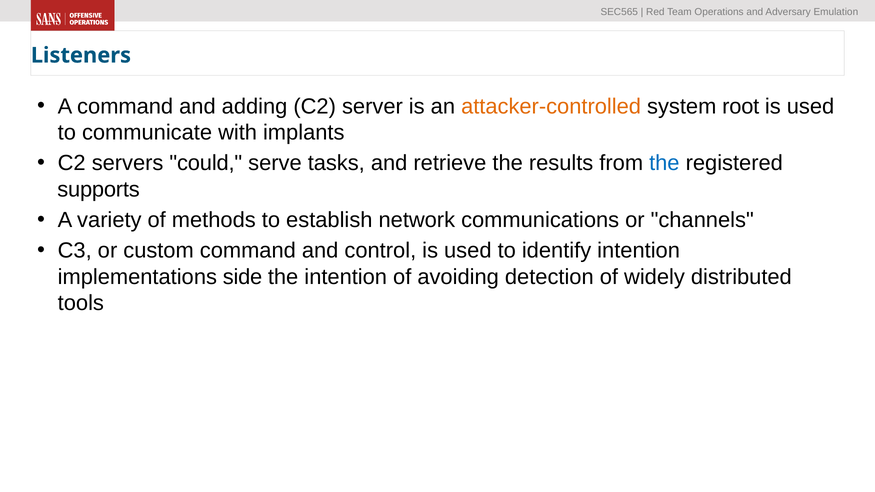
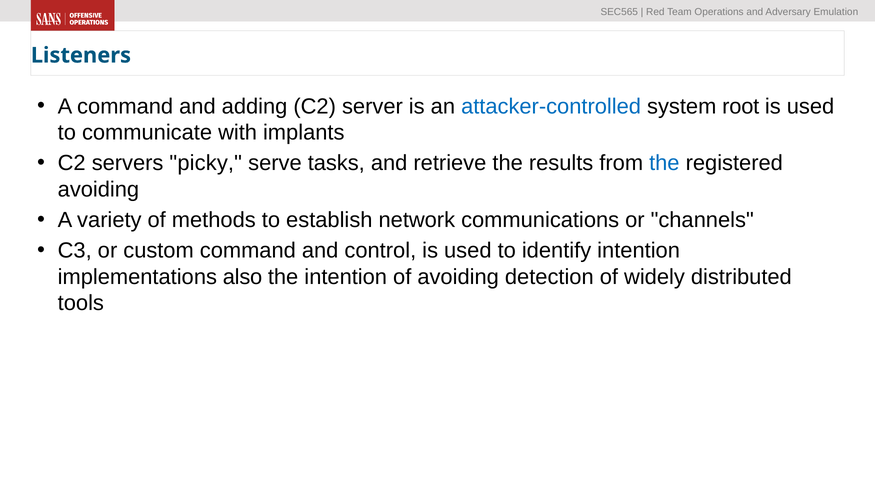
attacker-controlled colour: orange -> blue (551, 106)
could: could -> picky (206, 163)
supports: supports -> avoiding (98, 190)
side: side -> also (243, 277)
